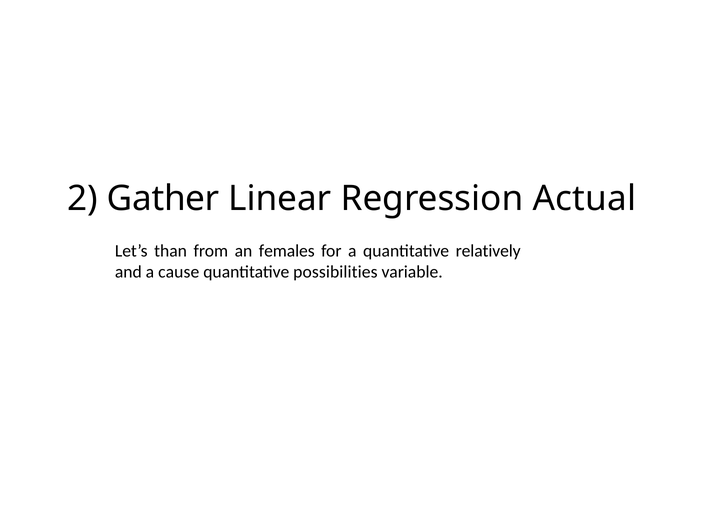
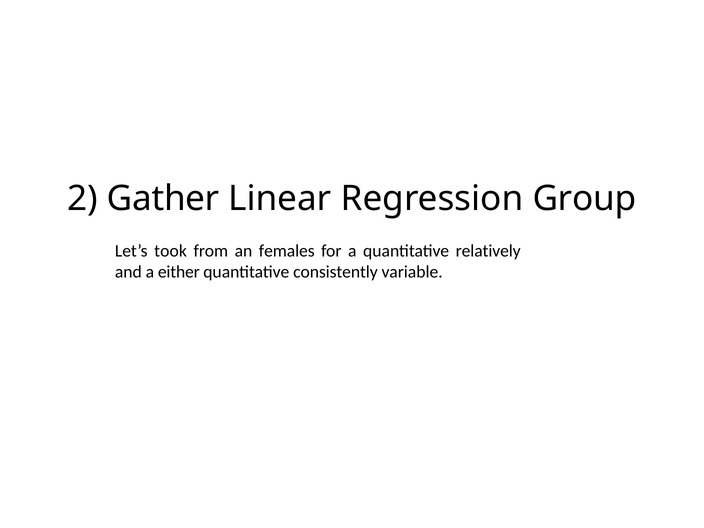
Actual: Actual -> Group (585, 199)
than: than -> took (171, 251)
cause: cause -> either (179, 272)
possibilities: possibilities -> consistently (335, 272)
